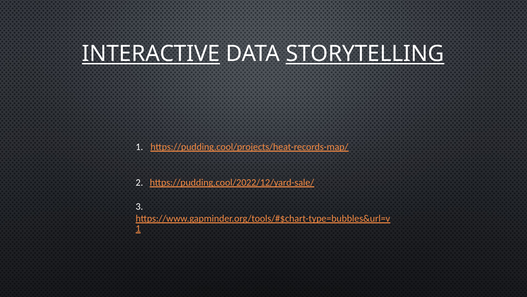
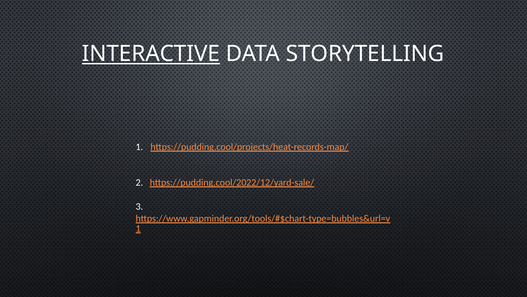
STORYTELLING underline: present -> none (365, 54)
